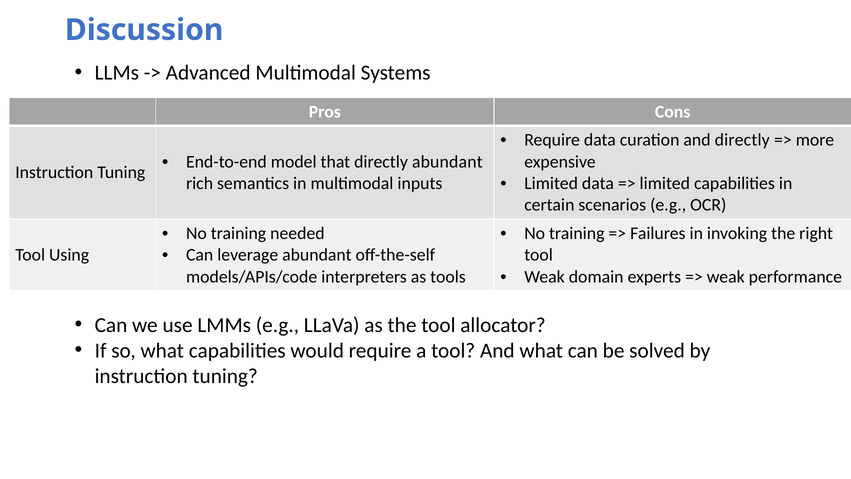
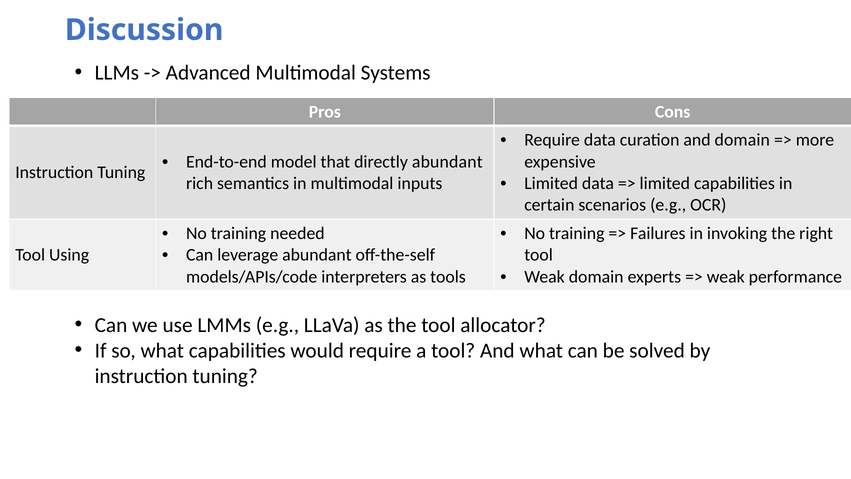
and directly: directly -> domain (742, 140)
